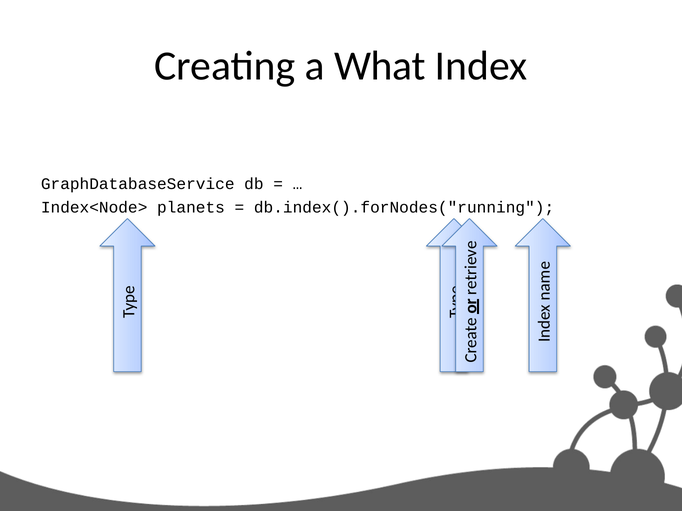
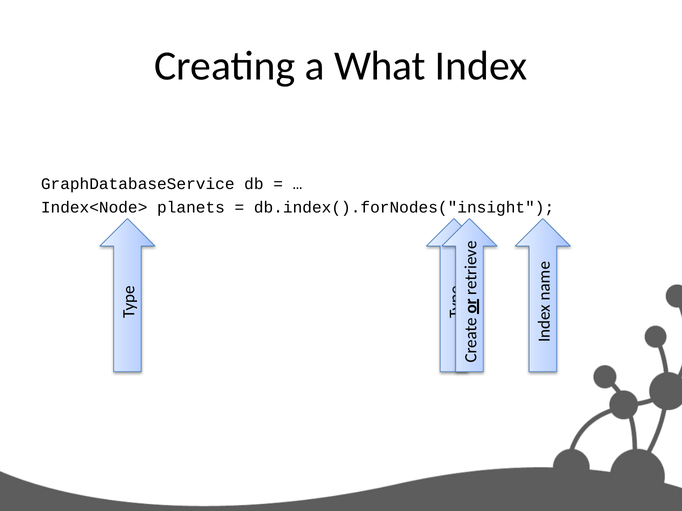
db.index().forNodes("running: db.index().forNodes("running -> db.index().forNodes("insight (404, 208)
